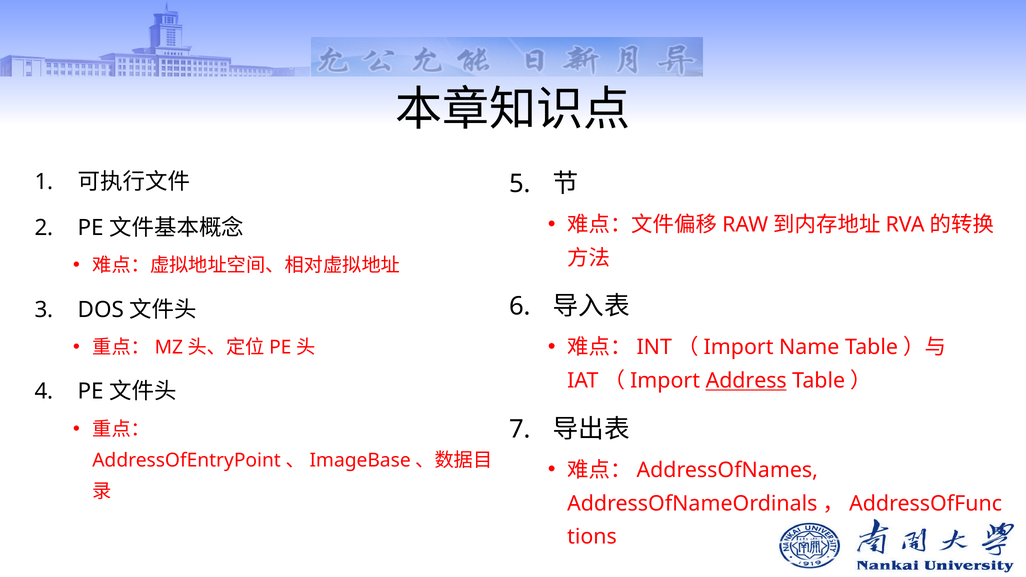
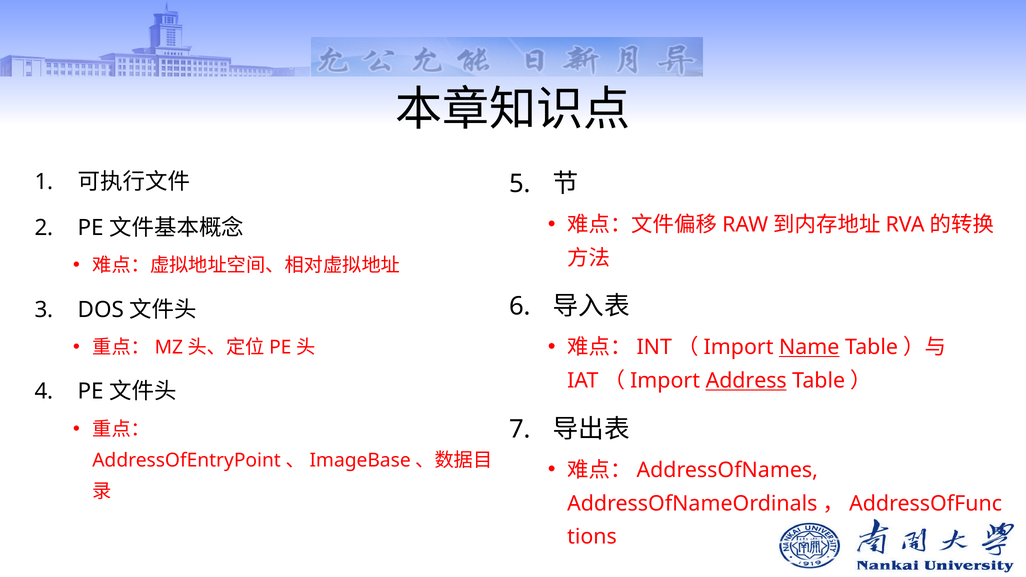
Name underline: none -> present (809, 347)
